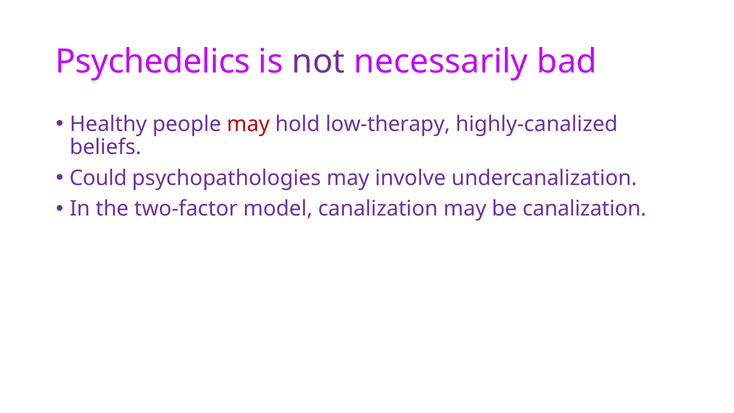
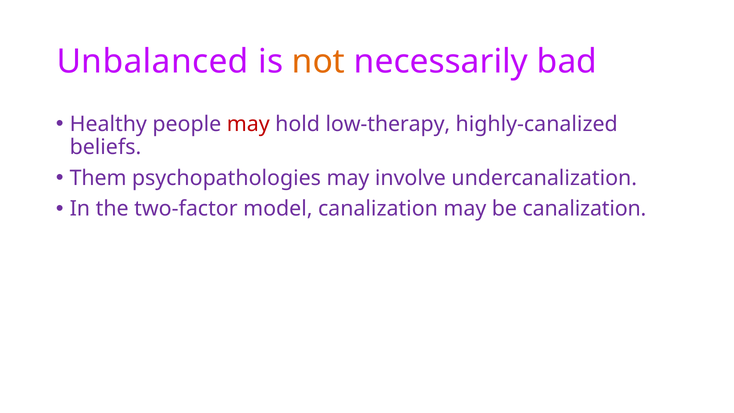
Psychedelics: Psychedelics -> Unbalanced (153, 62)
not colour: purple -> orange (318, 62)
Could: Could -> Them (98, 178)
